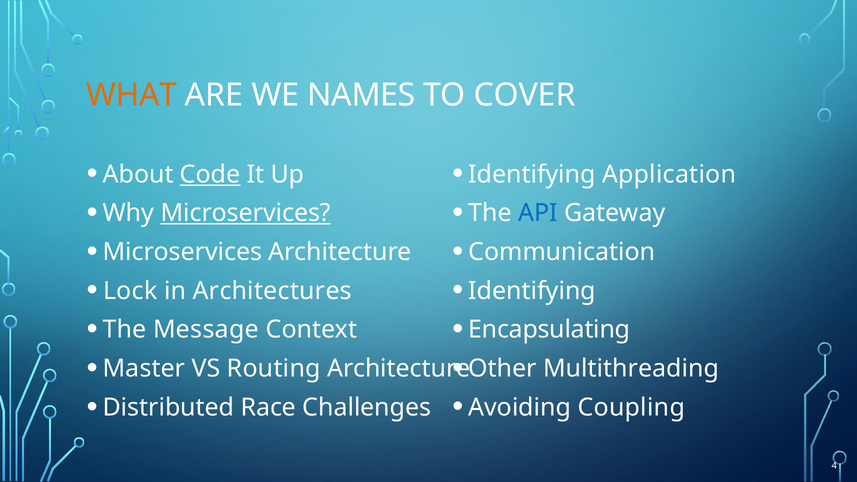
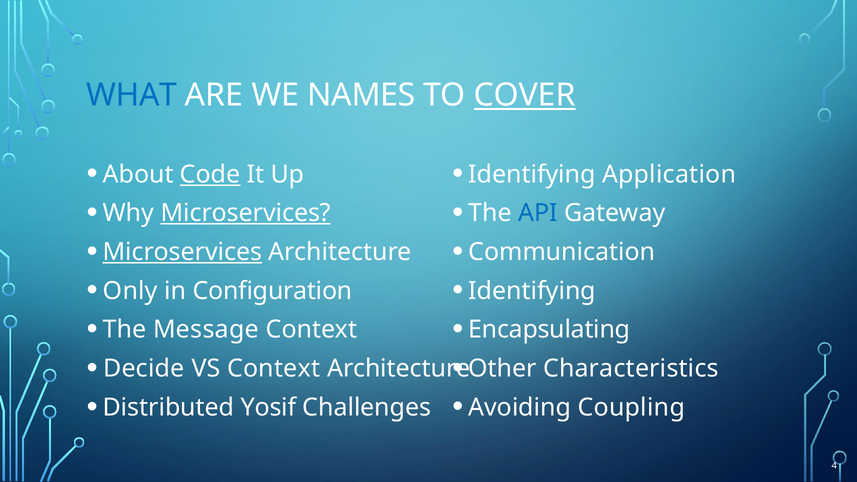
WHAT colour: orange -> blue (132, 95)
COVER underline: none -> present (525, 95)
Microservices underline: none -> present (182, 252)
Lock: Lock -> Only (130, 291)
Architectures: Architectures -> Configuration (273, 291)
Multithreading: Multithreading -> Characteristics (631, 369)
Master: Master -> Decide (144, 369)
VS Routing: Routing -> Context (274, 369)
Race: Race -> Yosif (268, 408)
